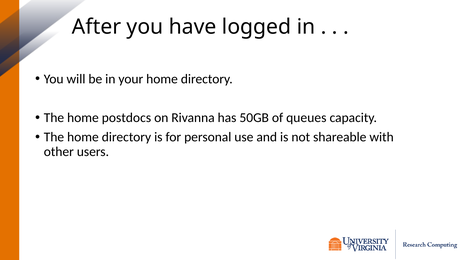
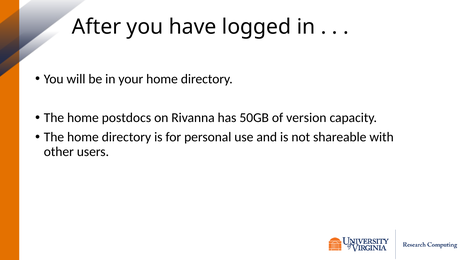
queues: queues -> version (306, 118)
